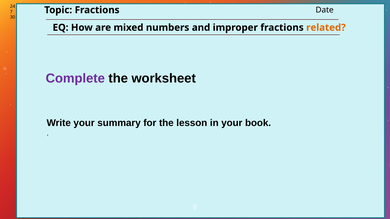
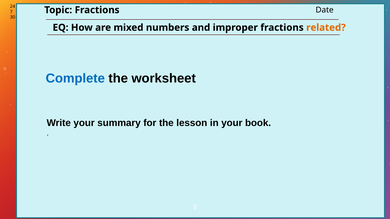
Complete colour: purple -> blue (75, 78)
